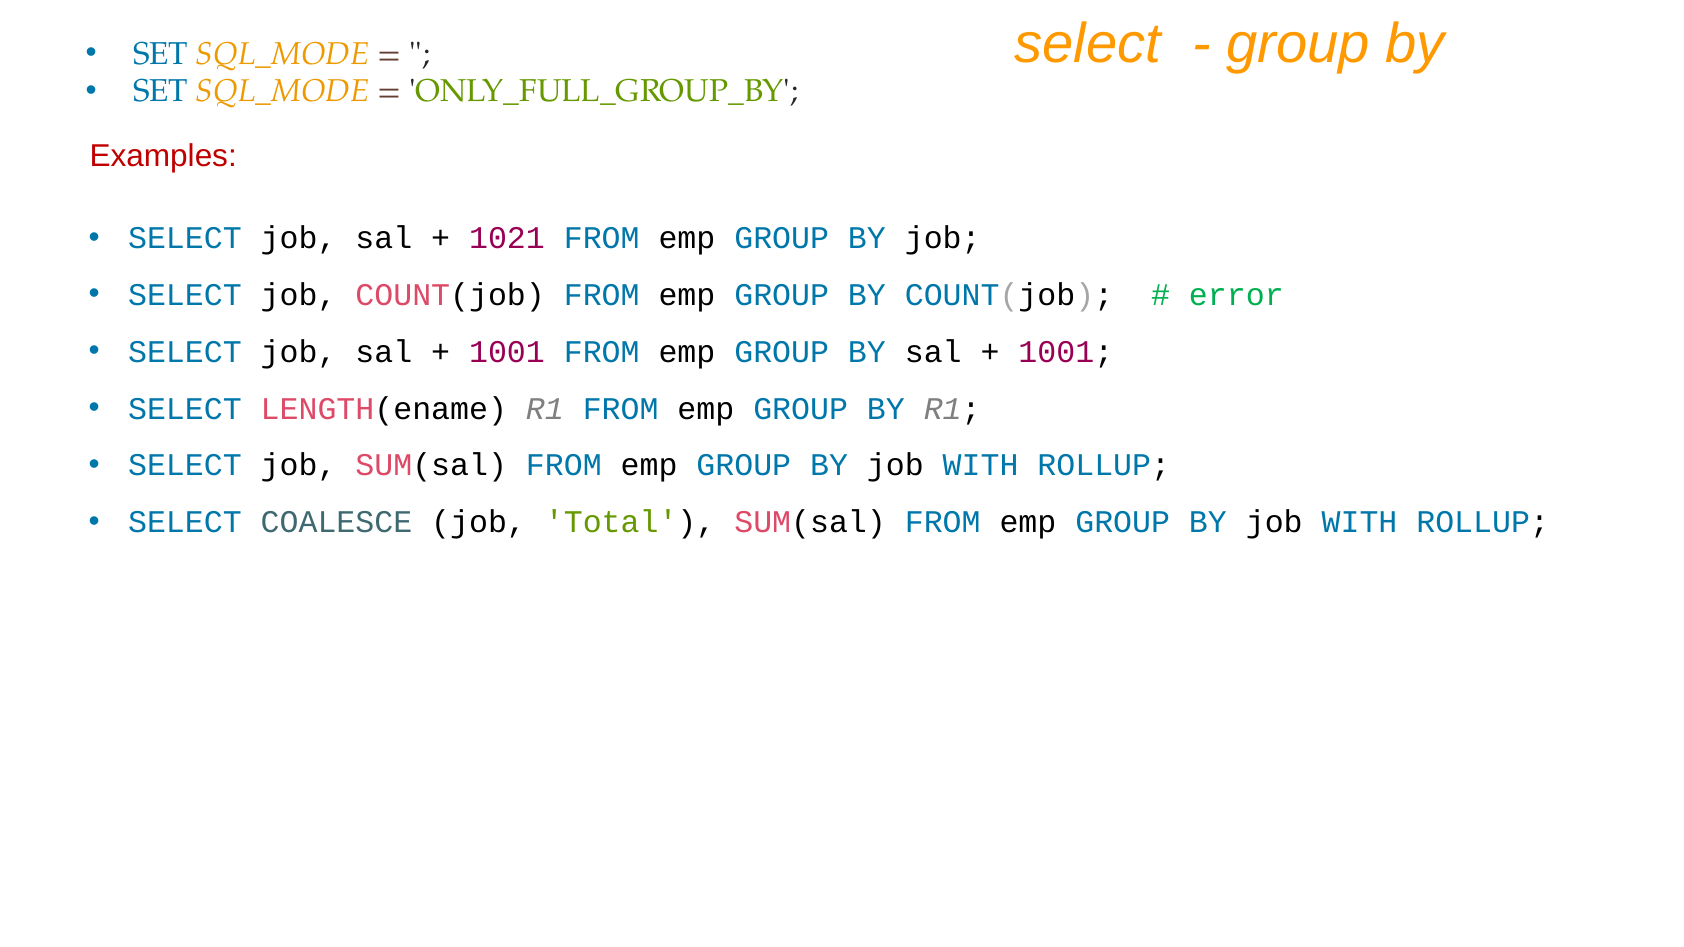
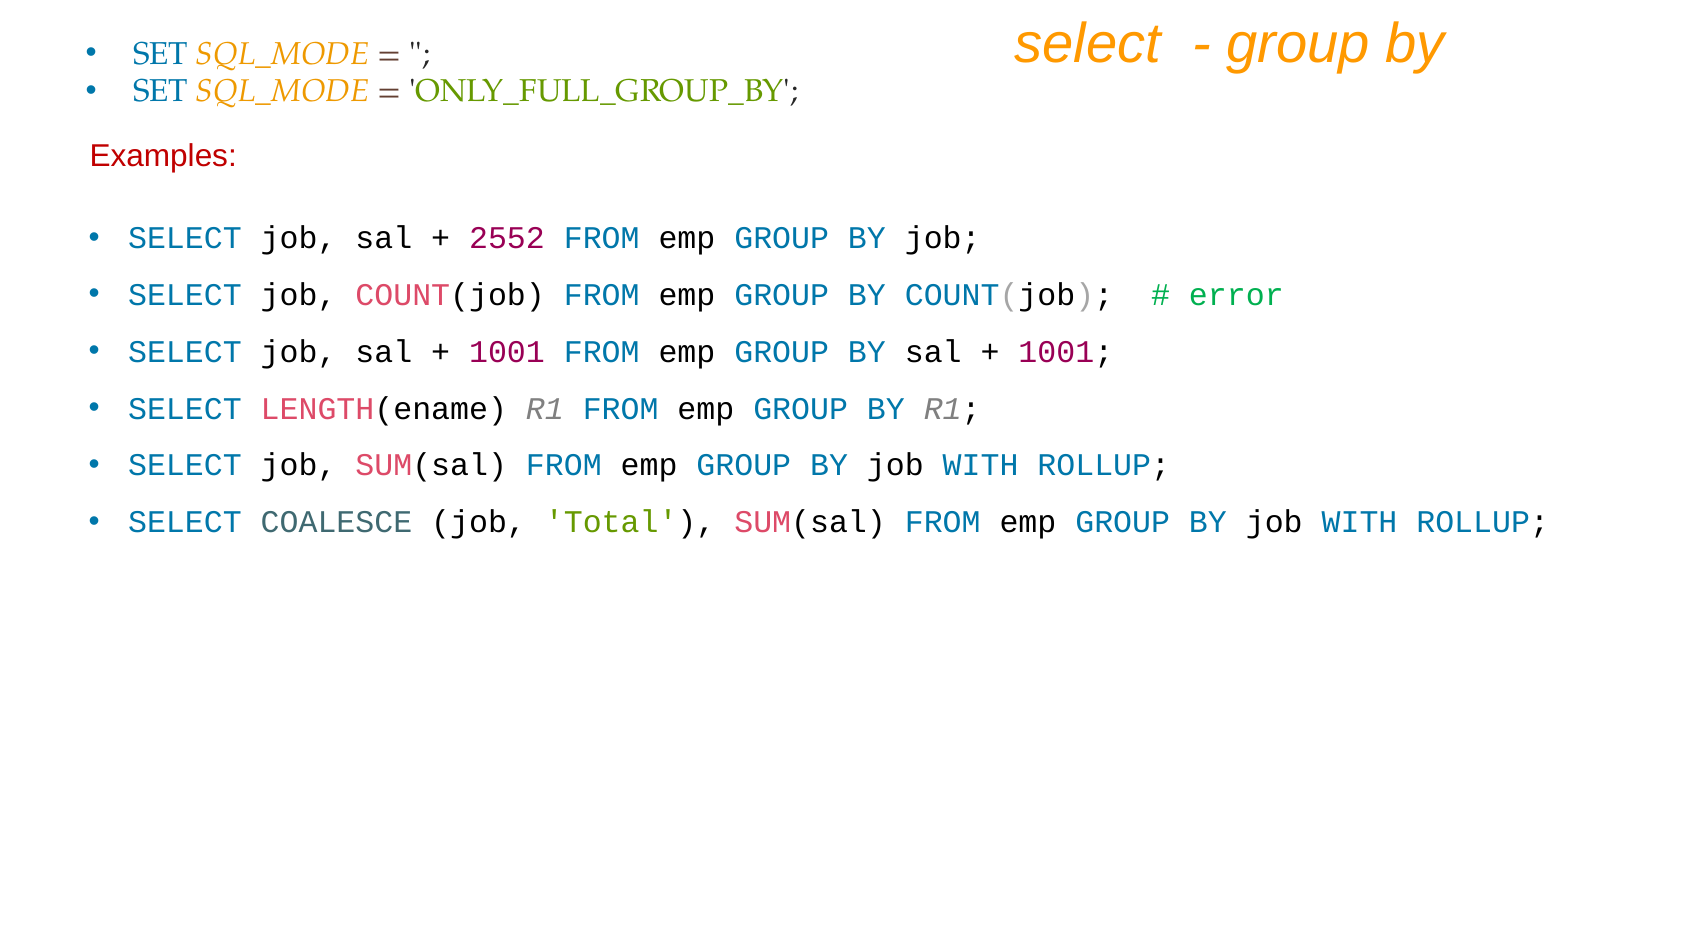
1021: 1021 -> 2552 (507, 238)
